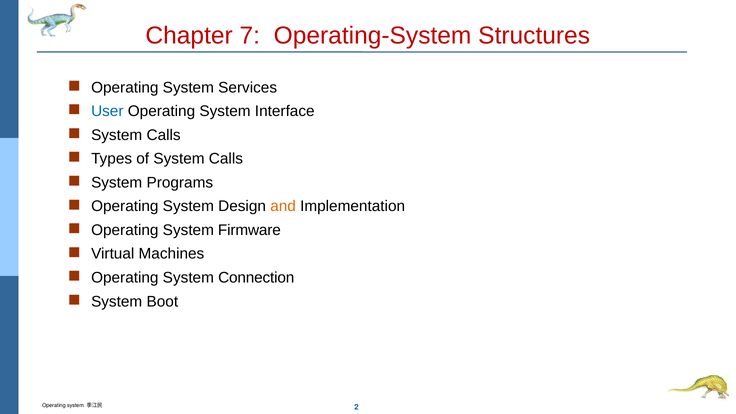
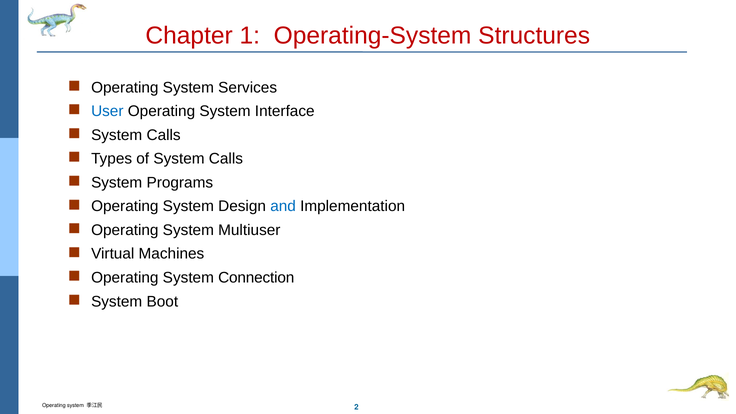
7: 7 -> 1 (250, 36)
and colour: orange -> blue (283, 206)
Firmware: Firmware -> Multiuser (249, 230)
